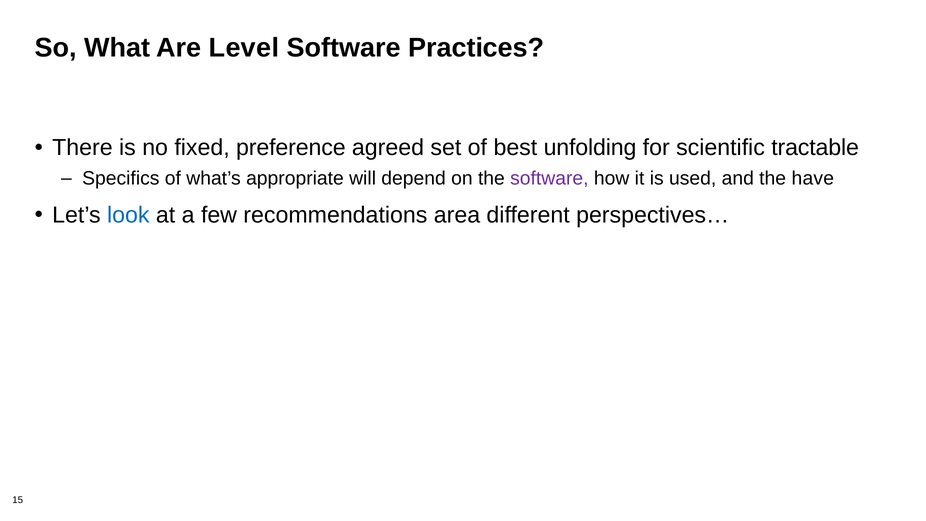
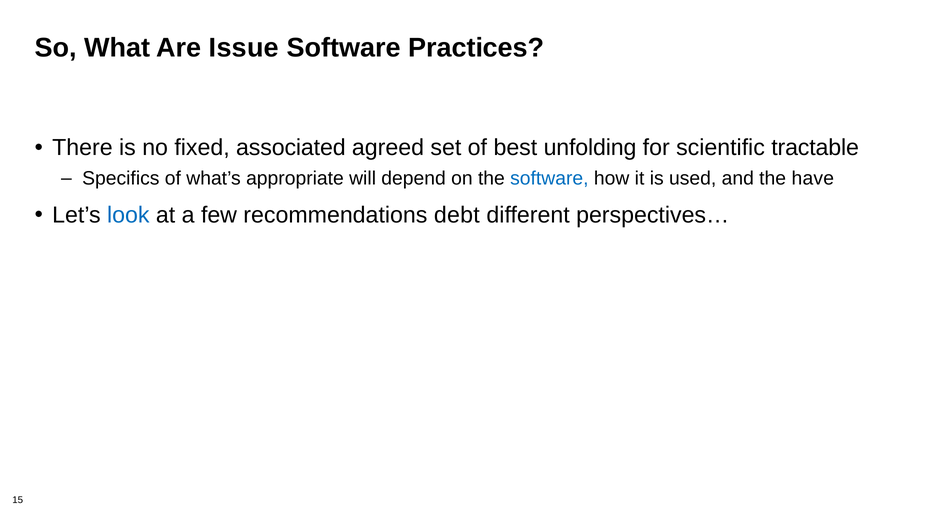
Level: Level -> Issue (244, 48)
preference: preference -> associated (291, 148)
software colour: purple -> blue (549, 178)
area: area -> debt (457, 215)
